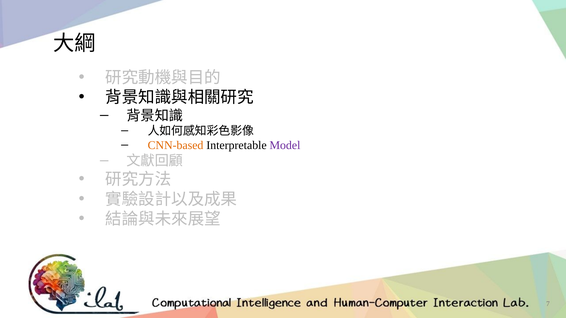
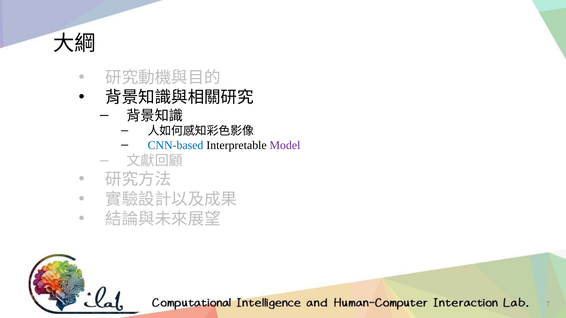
CNN-based colour: orange -> blue (176, 145)
